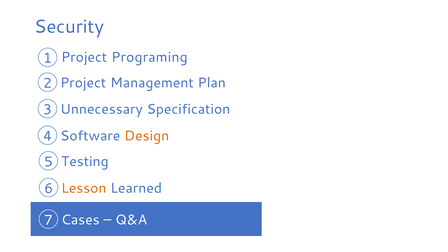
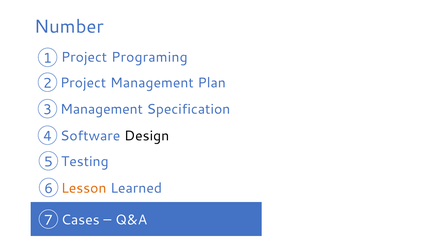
Security: Security -> Number (69, 27)
Unnecessary: Unnecessary -> Management (101, 109)
Design colour: orange -> black (147, 136)
